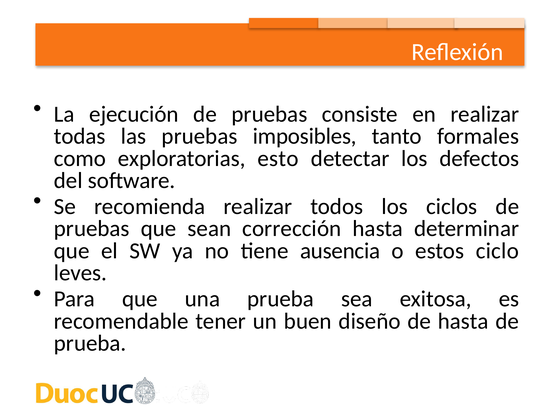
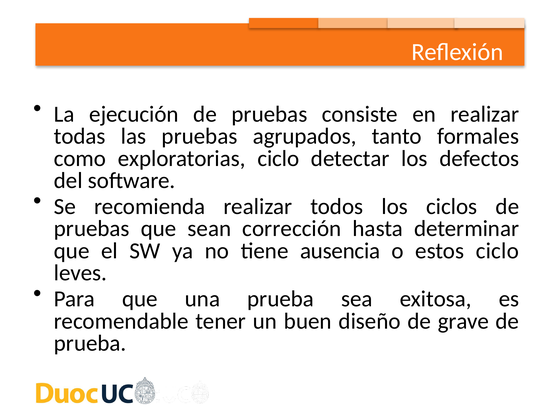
imposibles: imposibles -> agrupados (305, 136)
exploratorias esto: esto -> ciclo (278, 158)
de hasta: hasta -> grave (463, 321)
